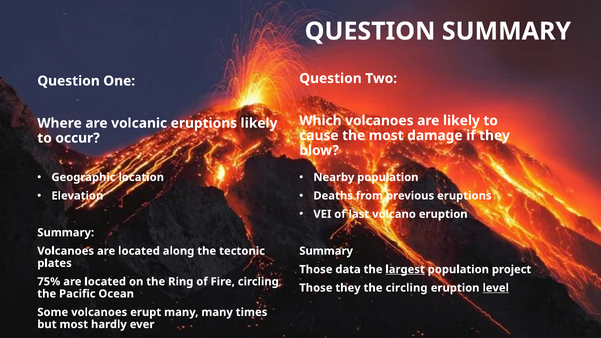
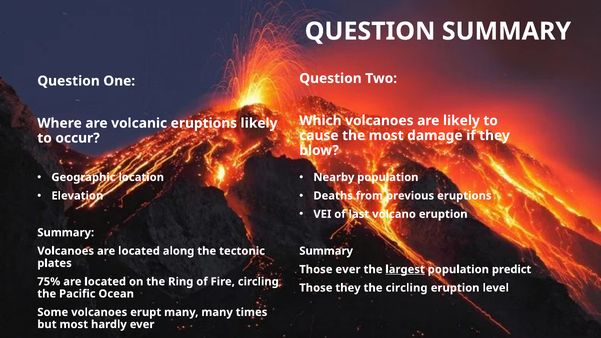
Those data: data -> ever (348, 269)
project: project -> predict (512, 269)
level underline: present -> none (496, 288)
